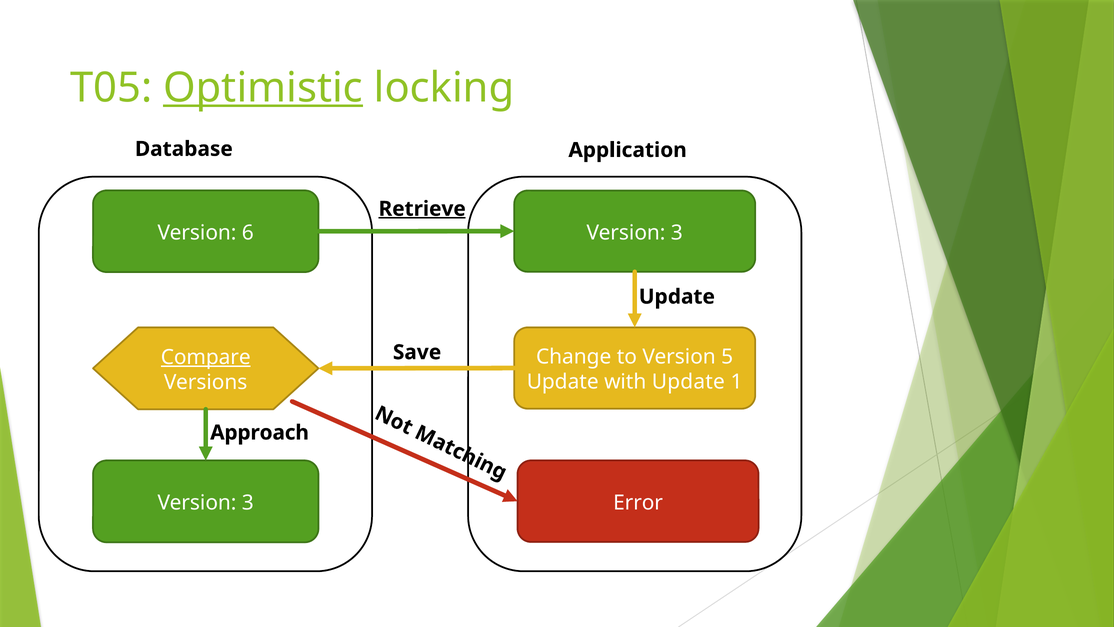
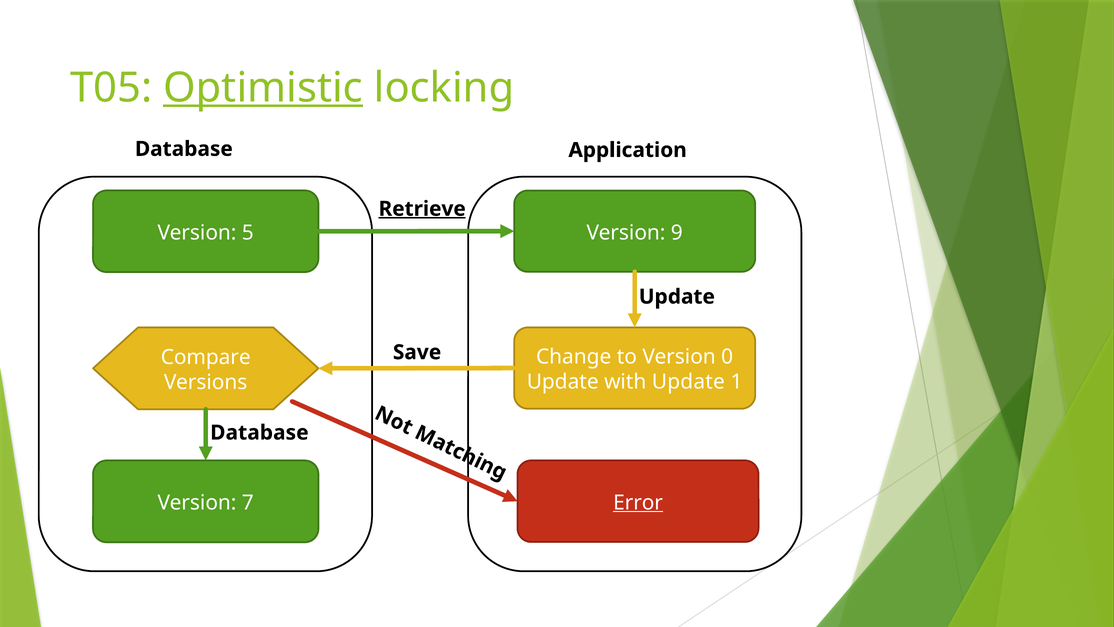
6: 6 -> 5 (248, 233)
3: 3 -> 9 (677, 232)
5: 5 -> 0 (727, 357)
Compare underline: present -> none (206, 357)
Approach: Approach -> Database (259, 432)
Error underline: none -> present (638, 502)
3: 3 -> 7 (248, 503)
